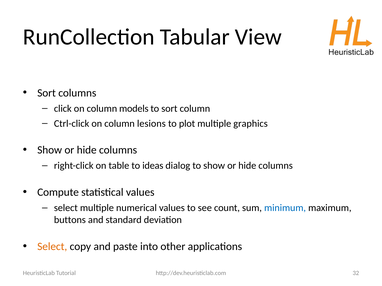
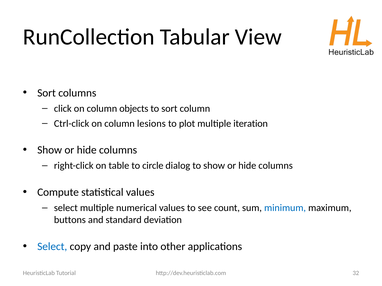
models: models -> objects (134, 109)
graphics: graphics -> iteration (251, 124)
ideas: ideas -> circle (153, 166)
Select colour: orange -> blue (52, 247)
